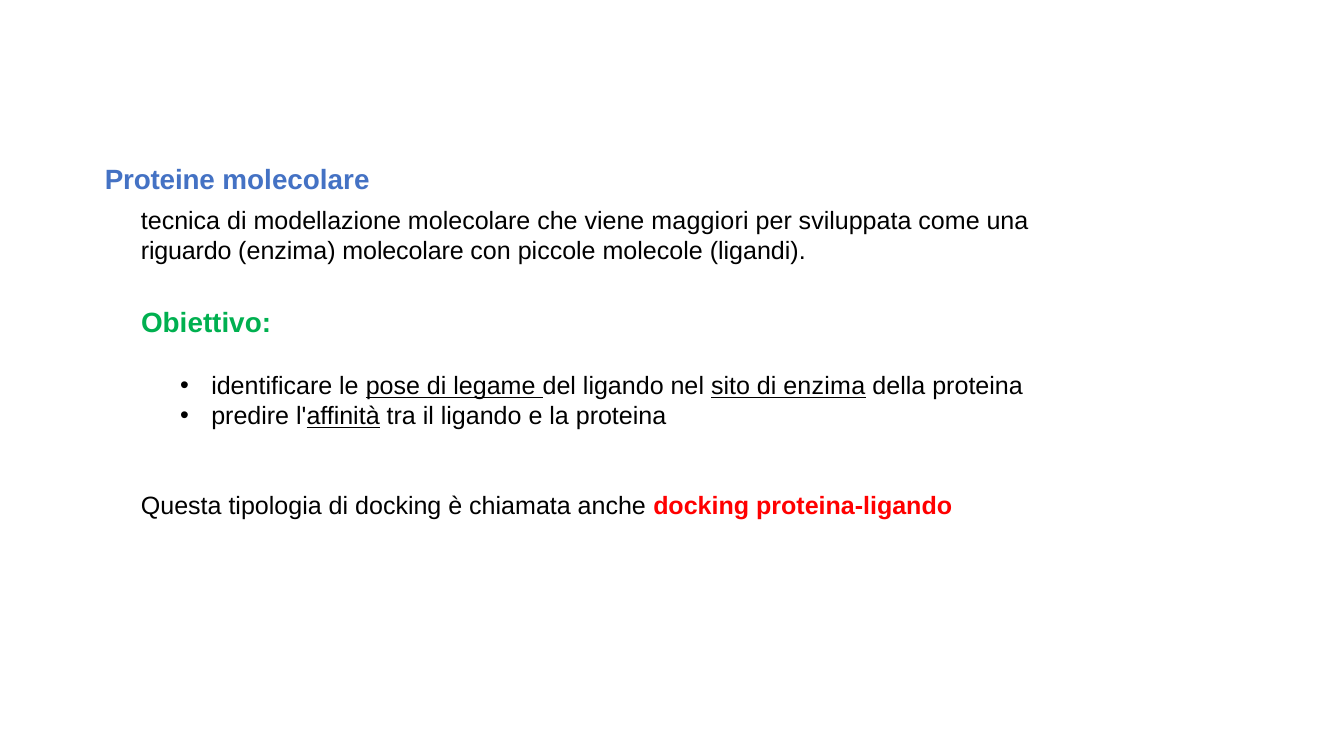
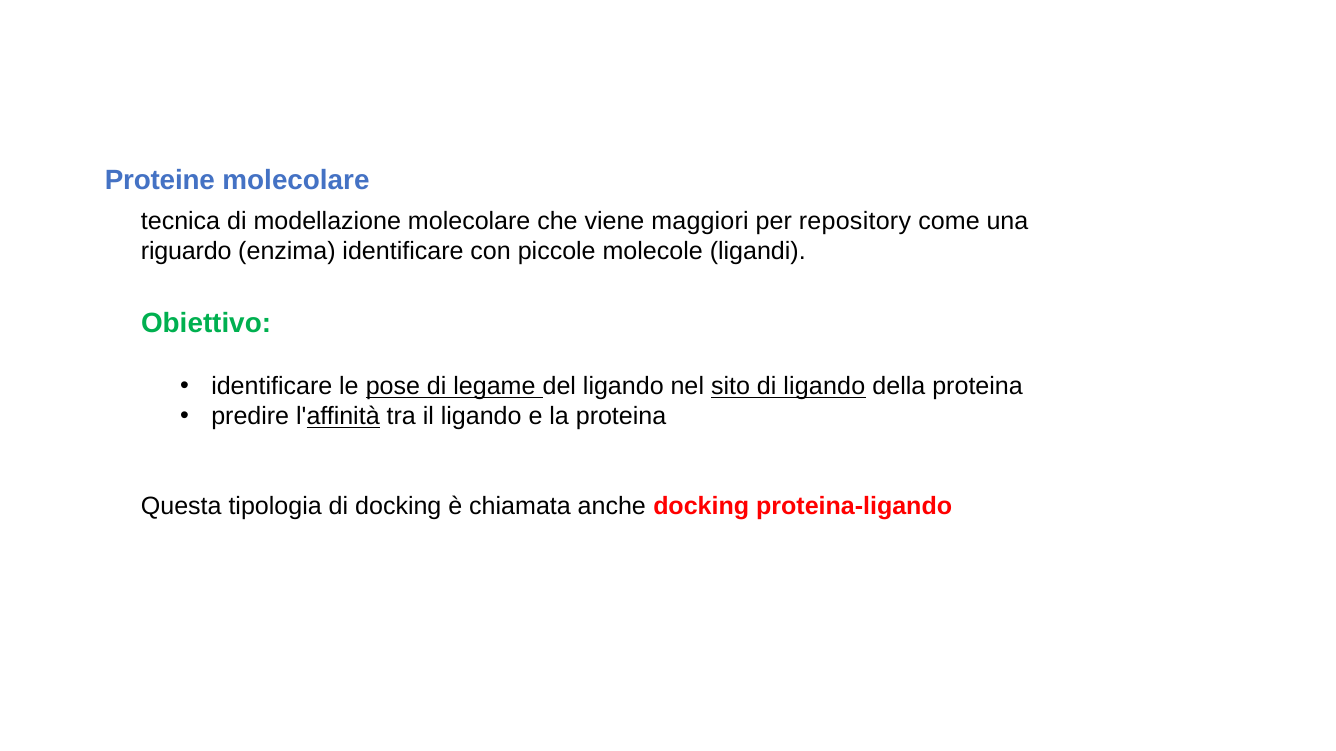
sviluppata: sviluppata -> repository (855, 221)
enzima molecolare: molecolare -> identificare (403, 251)
di enzima: enzima -> ligando (824, 387)
